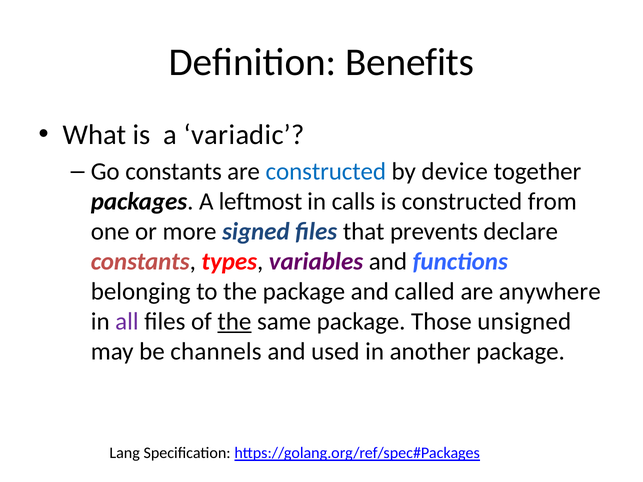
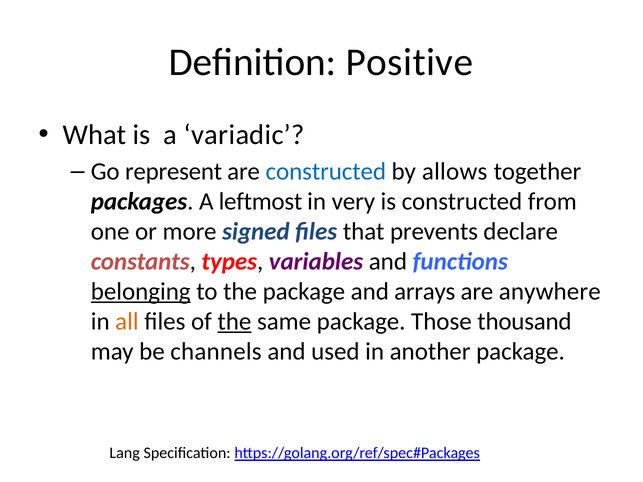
Benefits: Benefits -> Positive (409, 62)
Go constants: constants -> represent (174, 172)
device: device -> allows (455, 172)
calls: calls -> very (353, 202)
belonging underline: none -> present (141, 292)
called: called -> arrays (425, 292)
all colour: purple -> orange (127, 322)
unsigned: unsigned -> thousand (524, 322)
